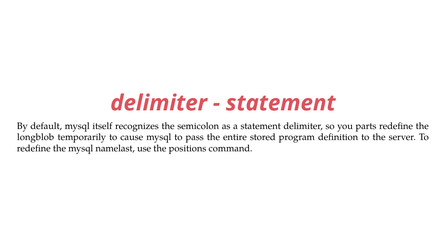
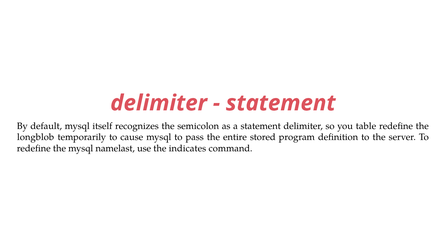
parts: parts -> table (366, 126)
positions: positions -> indicates (187, 148)
